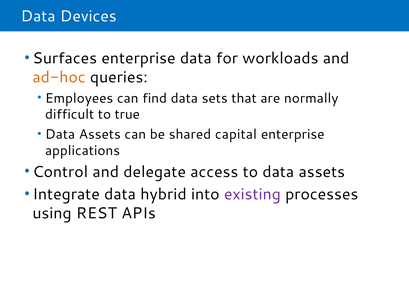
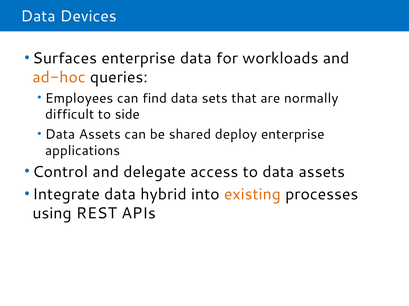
true: true -> side (127, 115)
capital: capital -> deploy (236, 135)
existing colour: purple -> orange (252, 195)
